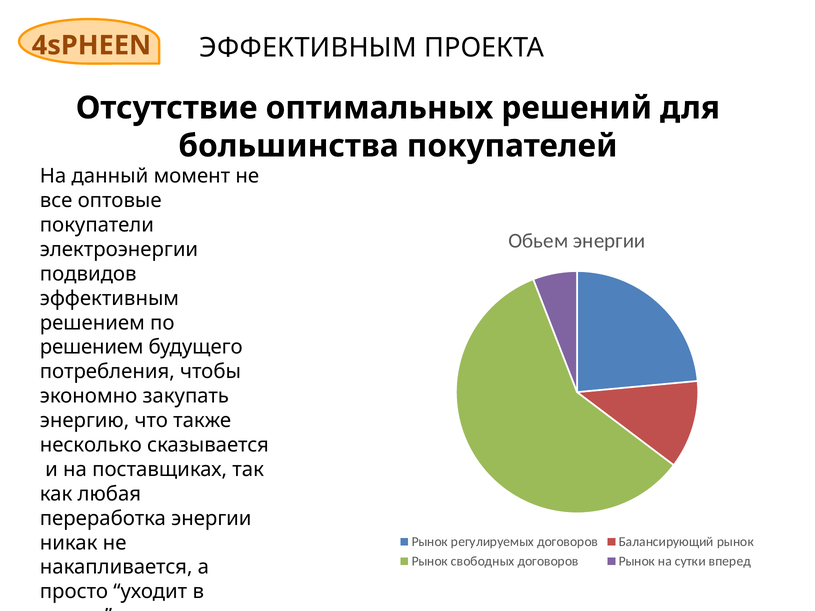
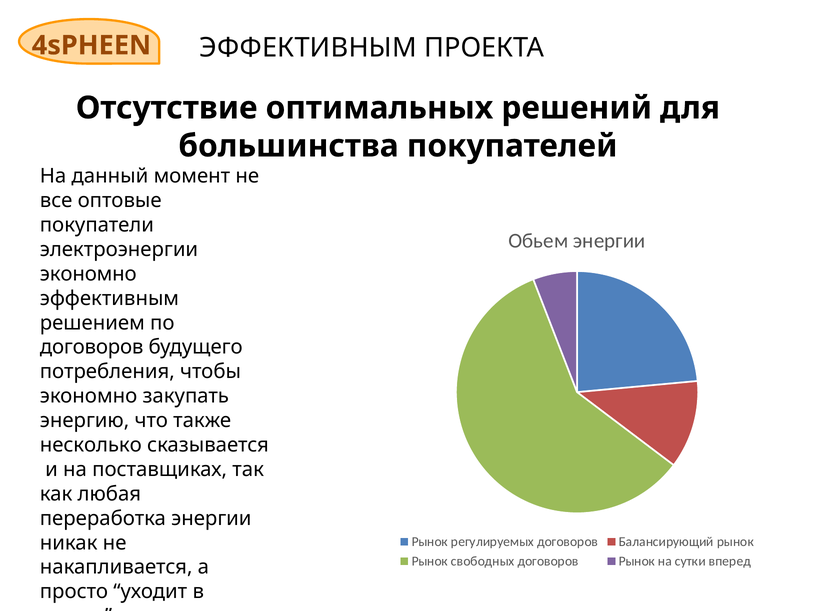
подвидов: подвидов -> экономно (88, 274)
решением: решением -> договоров (92, 347)
